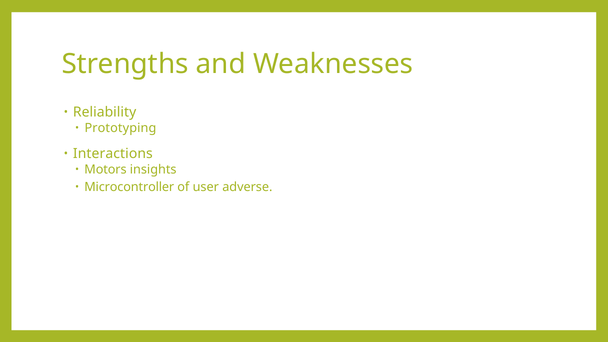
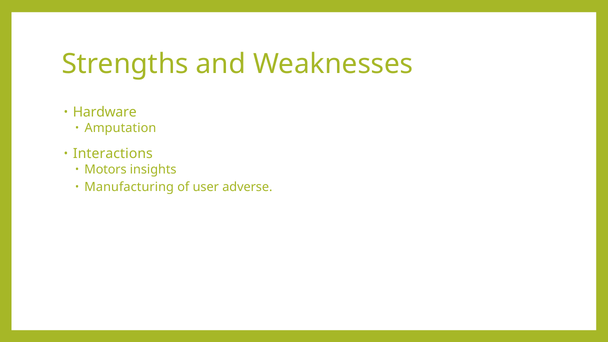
Reliability: Reliability -> Hardware (105, 112)
Prototyping: Prototyping -> Amputation (120, 128)
Microcontroller: Microcontroller -> Manufacturing (129, 187)
